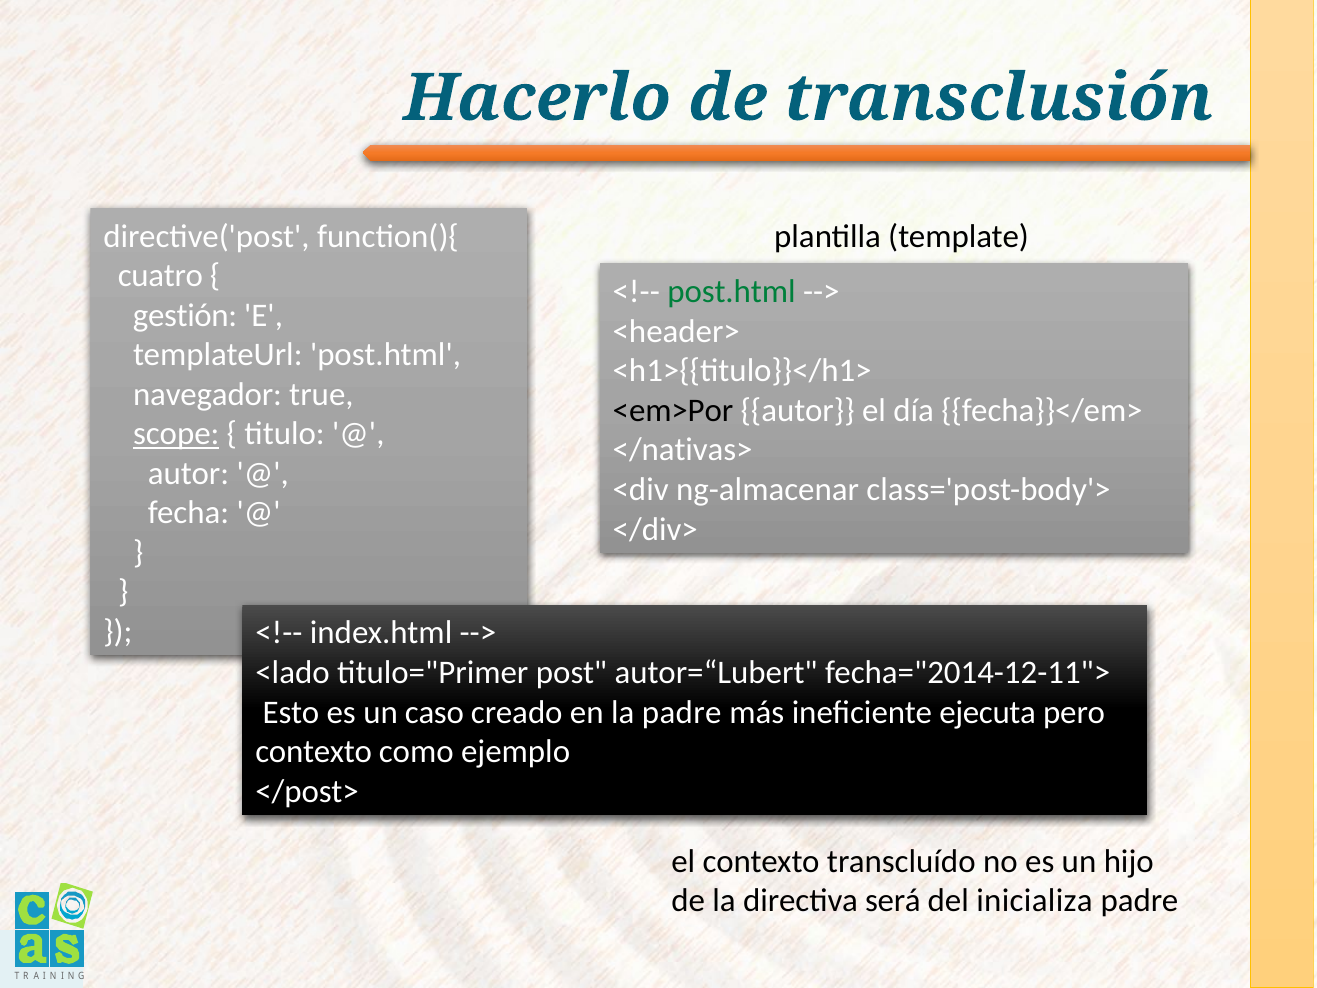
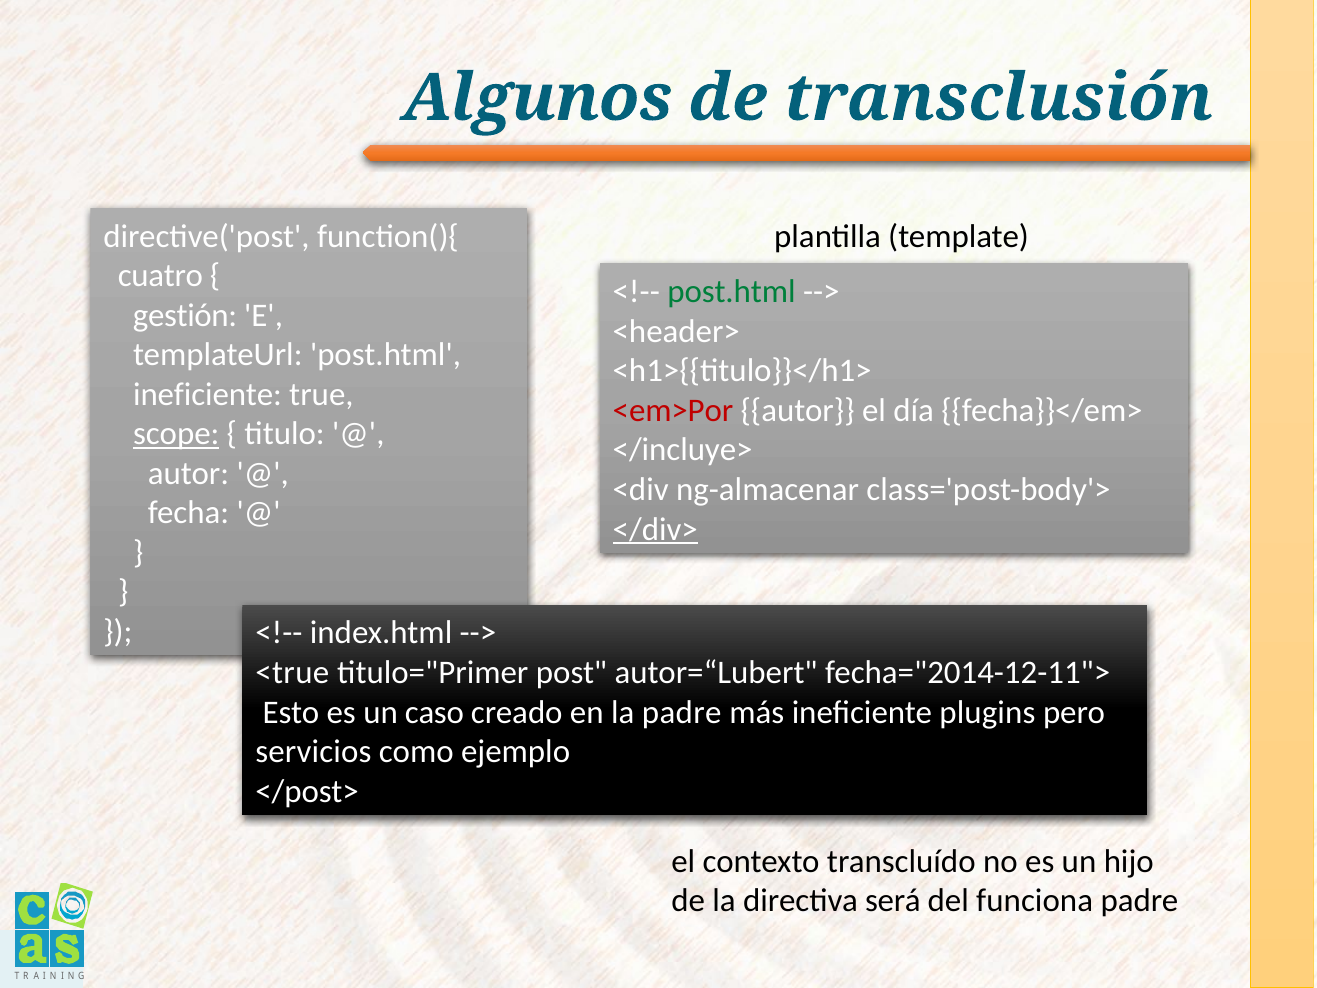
Hacerlo: Hacerlo -> Algunos (538, 98)
navegador: navegador -> ineficiente (207, 394)
<em>Por colour: black -> red (673, 410)
</nativas>: </nativas> -> </incluye> (683, 450)
</div> underline: none -> present (655, 529)
<lado: <lado -> <true (292, 672)
ejecuta: ejecuta -> plugins (987, 712)
contexto: contexto -> servicios (313, 751)
inicializa: inicializa -> funciona (1035, 901)
